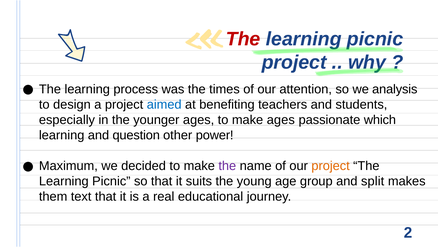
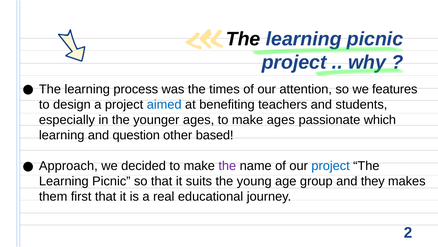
The colour: red -> black (243, 39)
analysis: analysis -> features (395, 89)
power: power -> based (215, 135)
Maximum: Maximum -> Approach (68, 166)
project colour: orange -> blue (331, 166)
split: split -> they (373, 181)
text: text -> first (81, 196)
